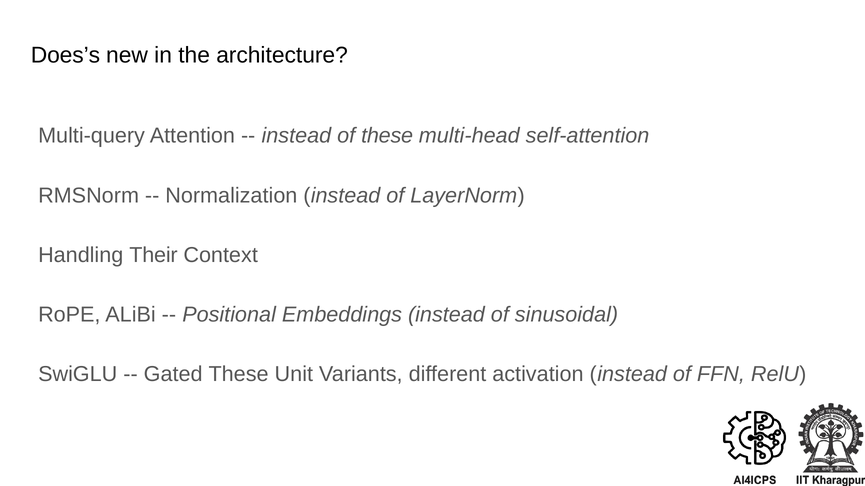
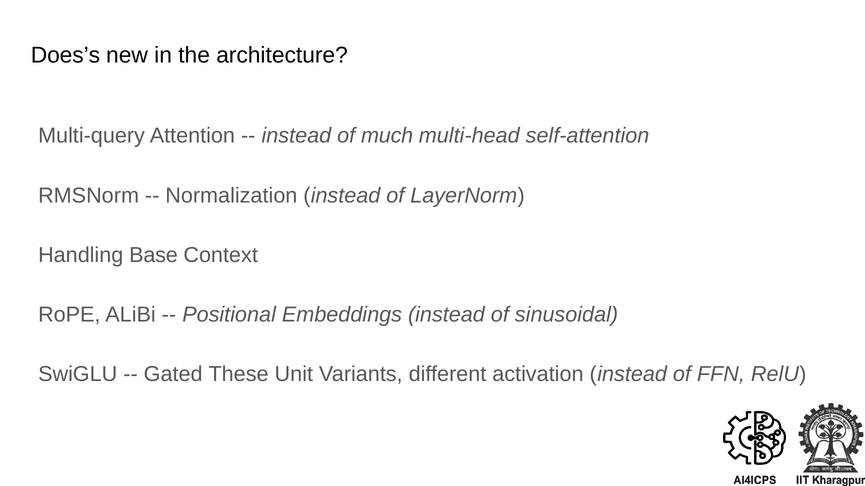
of these: these -> much (387, 136)
Their: Their -> Base (154, 255)
